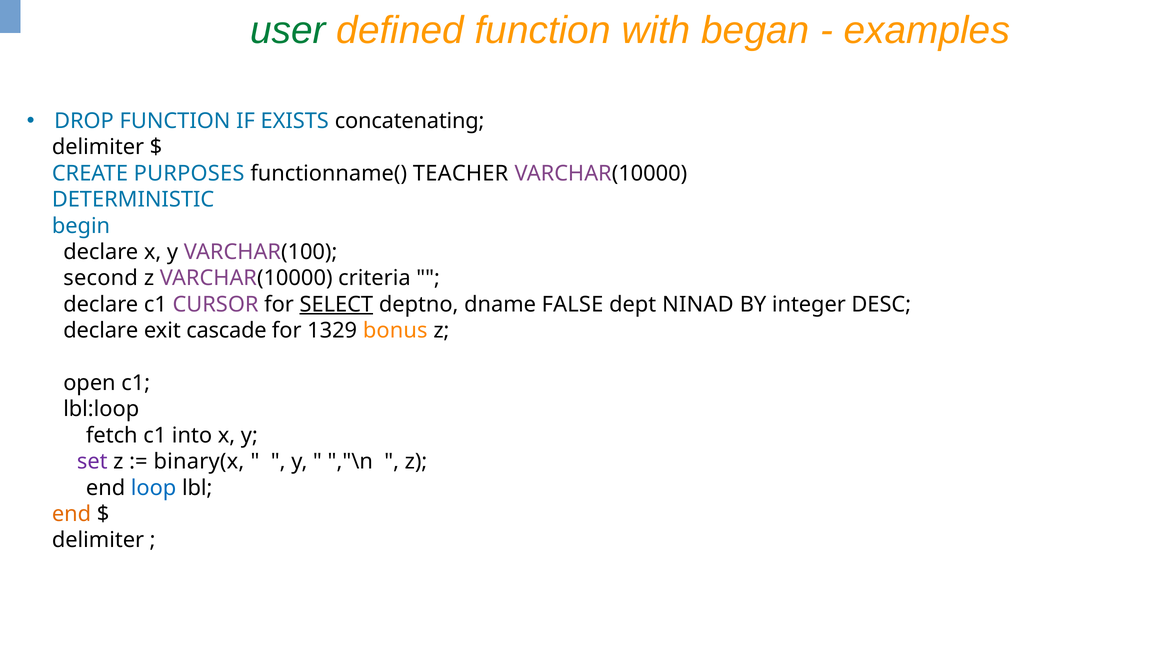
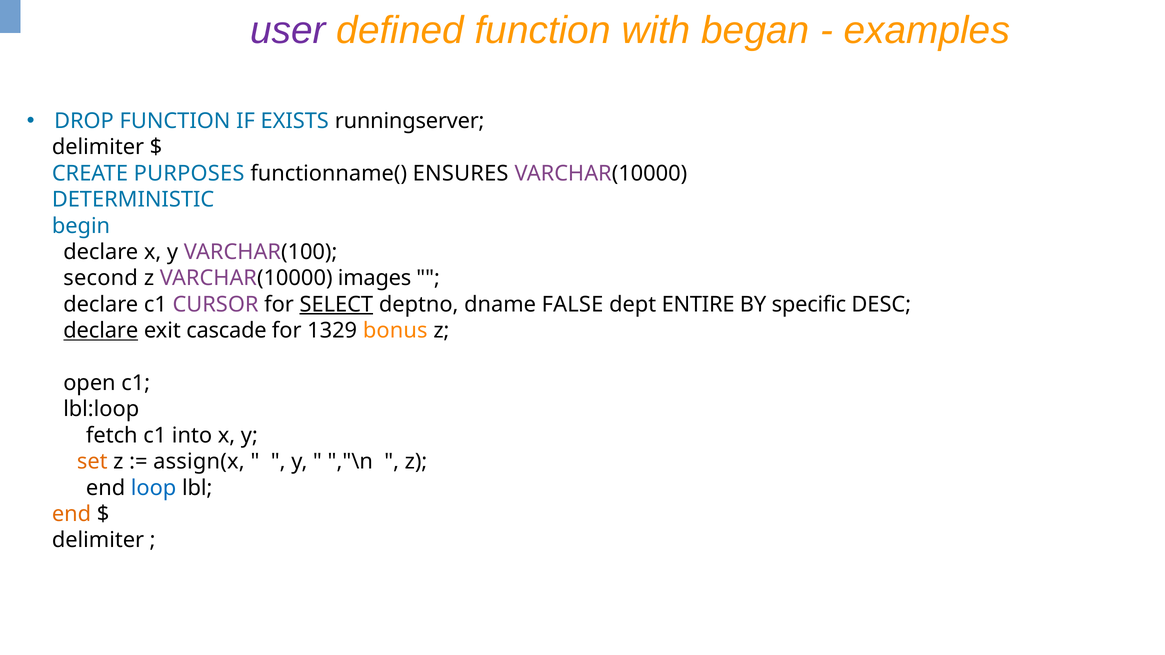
user colour: green -> purple (288, 30)
concatenating: concatenating -> runningserver (410, 121)
TEACHER: TEACHER -> ENSURES (461, 173)
criteria: criteria -> images (375, 278)
NINAD: NINAD -> ENTIRE (698, 305)
integer: integer -> specific (809, 305)
declare underline: none -> present (101, 331)
set colour: purple -> orange (92, 462)
binary(x: binary(x -> assign(x (199, 462)
